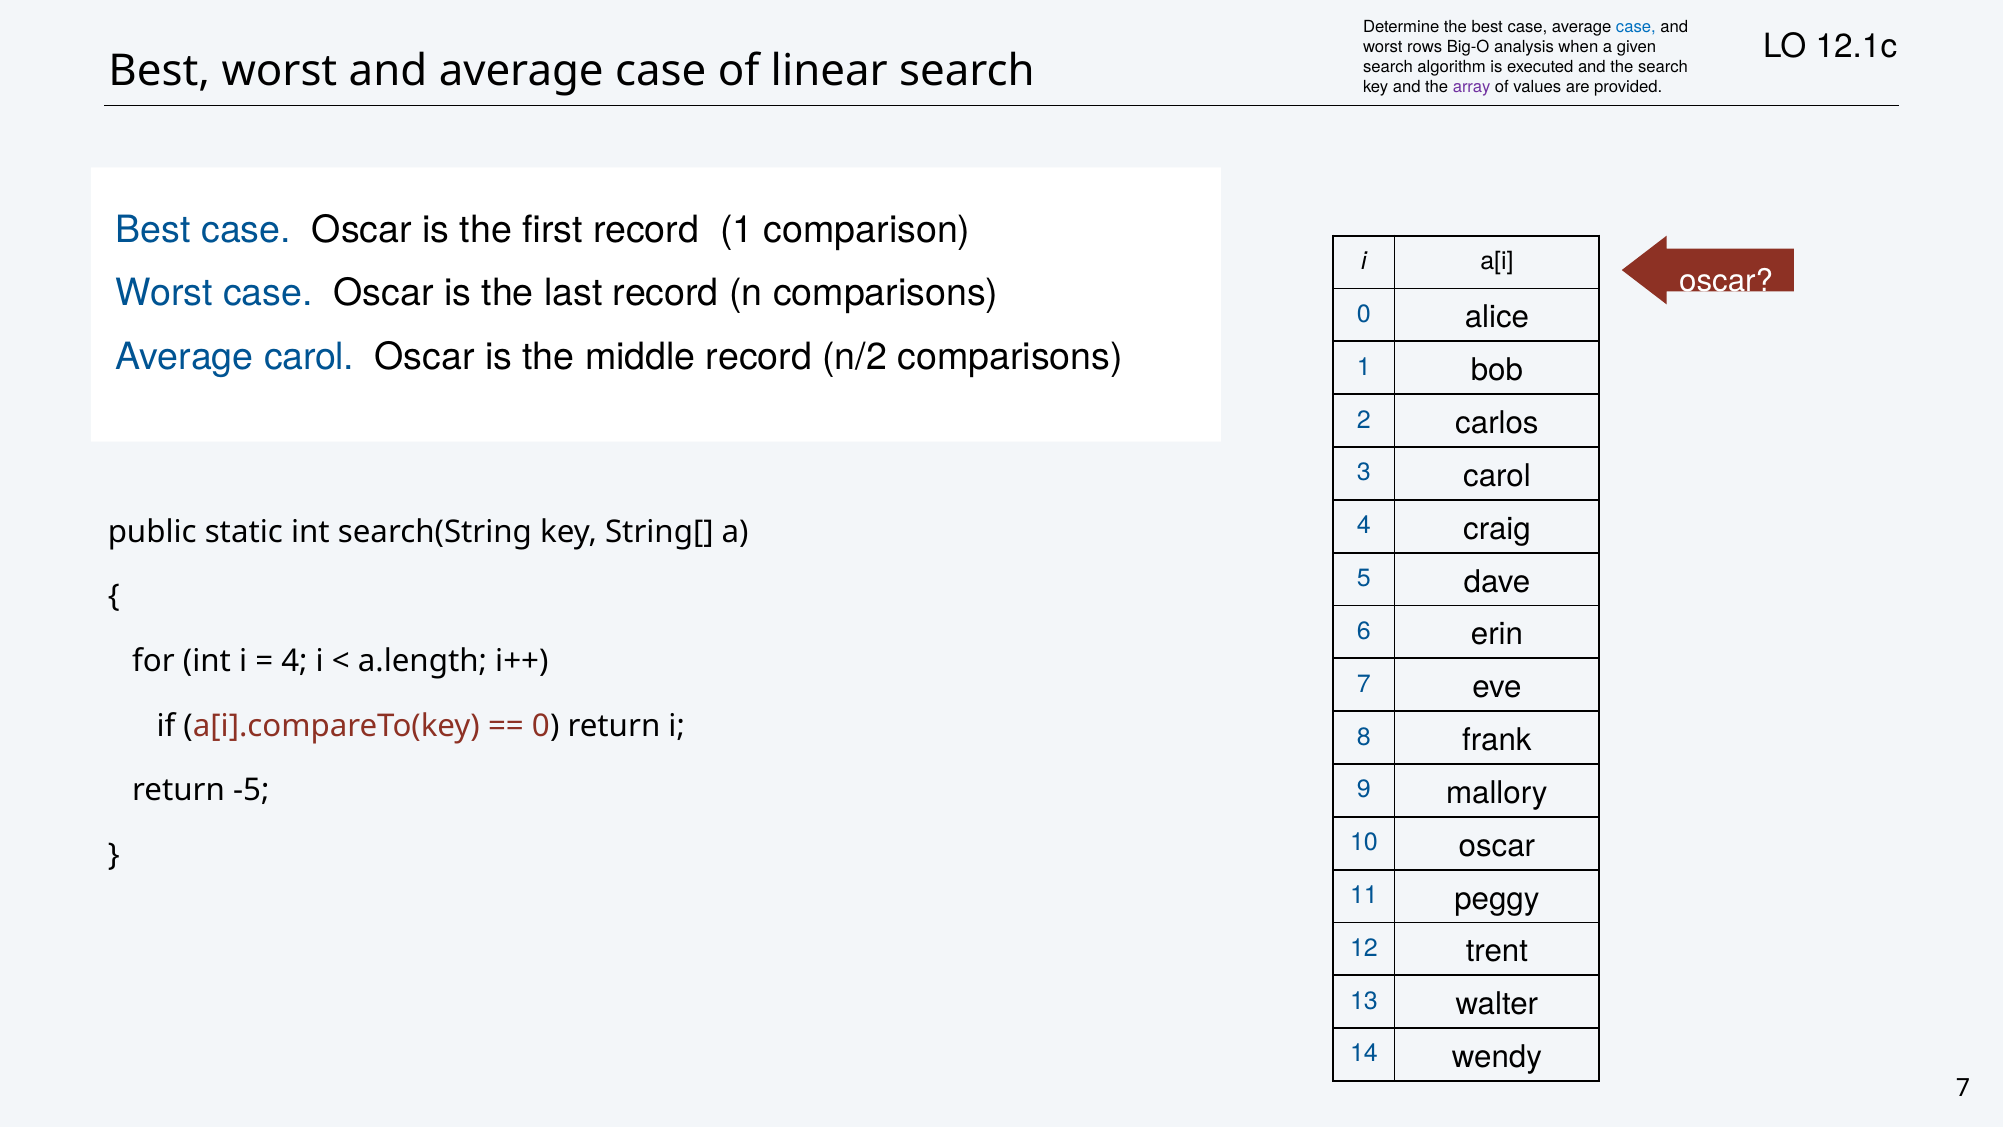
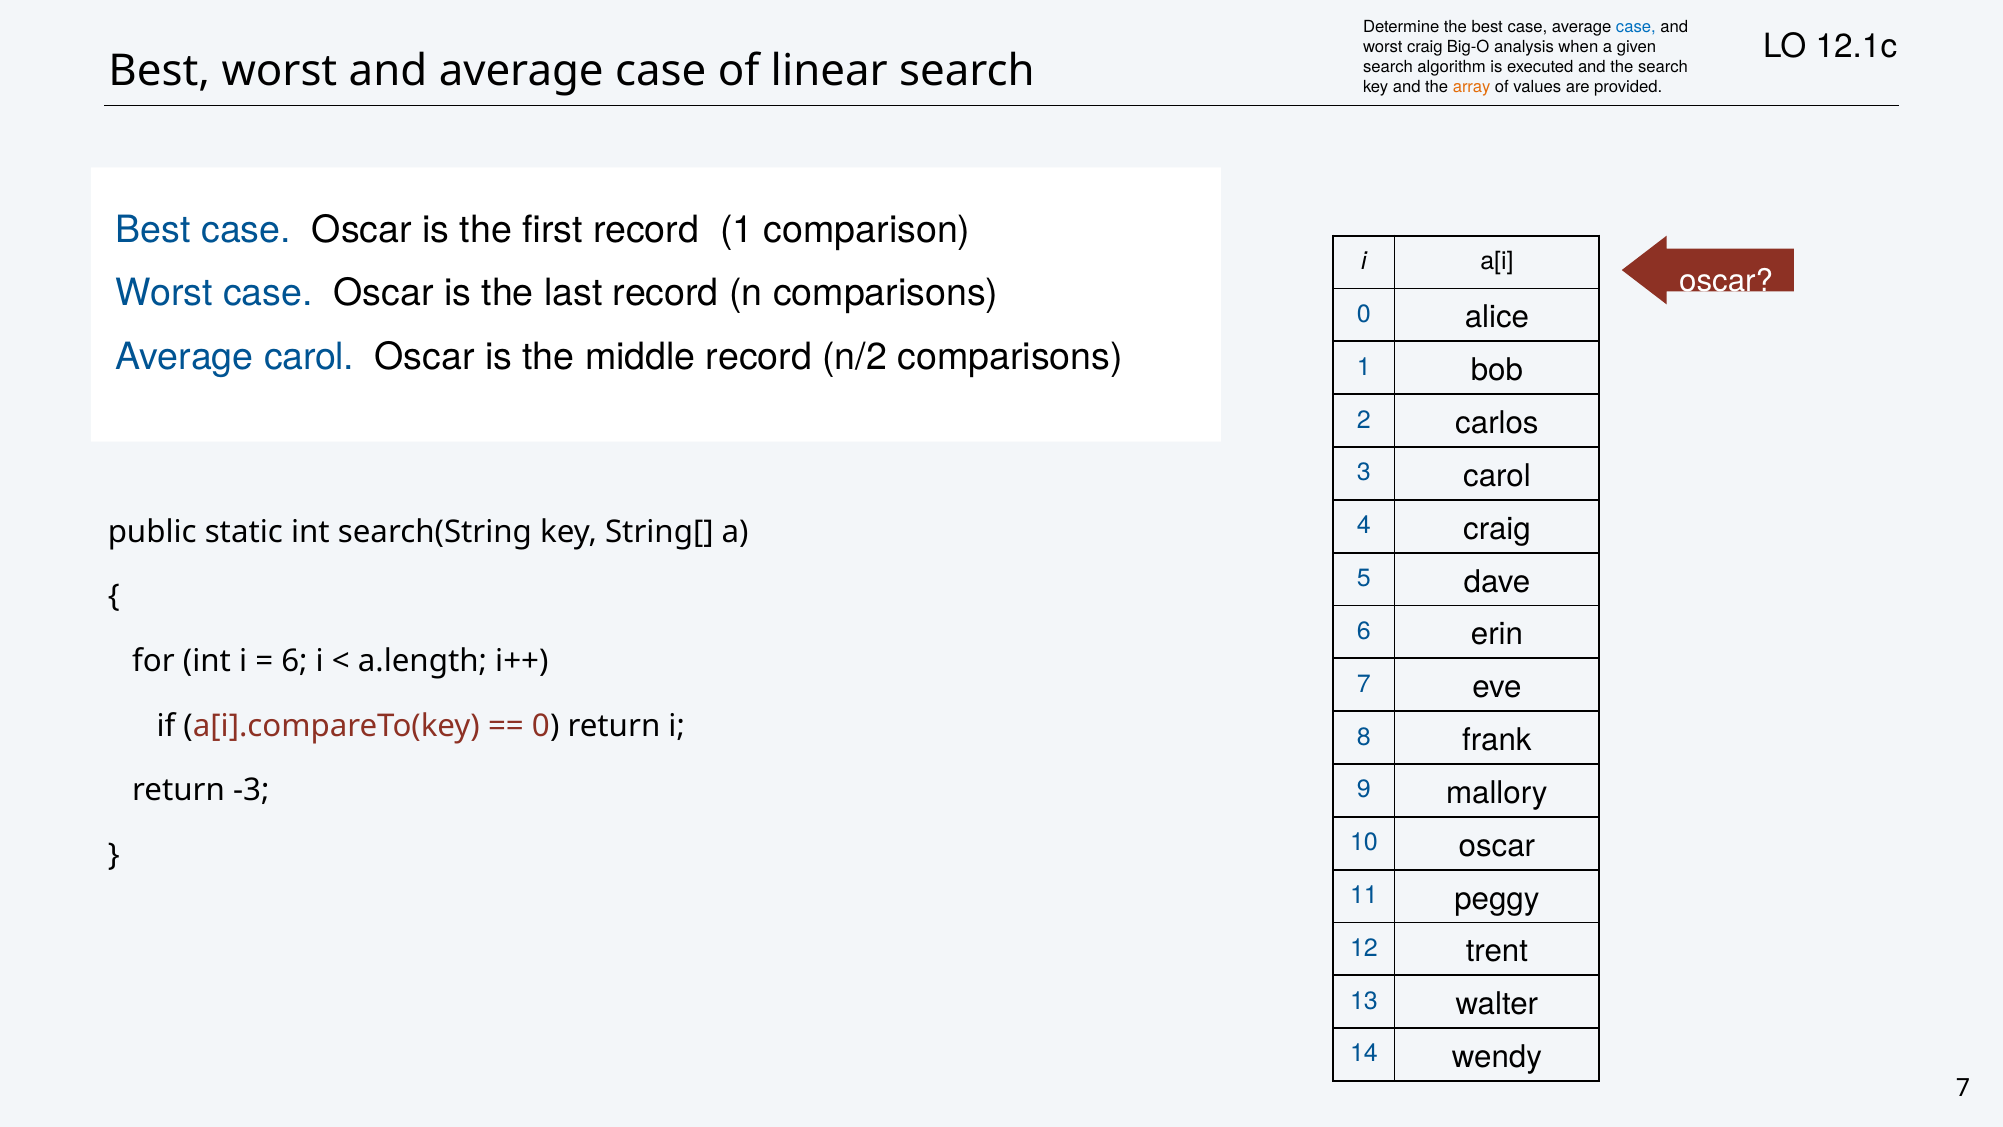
worst rows: rows -> craig (1425, 47)
array colour: purple -> orange (1472, 87)
4: 4 -> 6 (294, 661)
-5: -5 -> -3 (251, 790)
